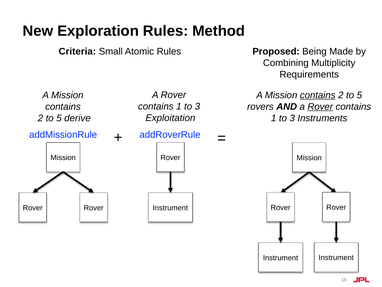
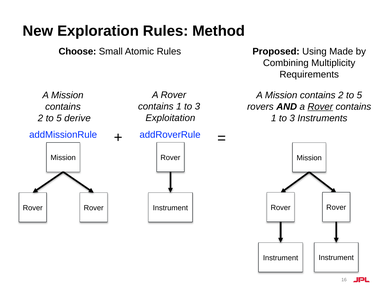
Criteria: Criteria -> Choose (77, 51)
Being: Being -> Using (314, 51)
contains underline: present -> none (318, 95)
